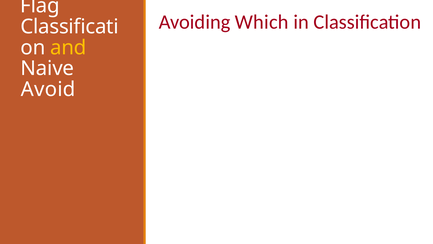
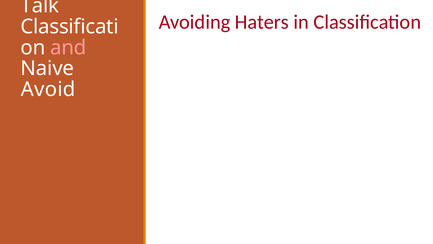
Flag: Flag -> Talk (40, 6)
Which: Which -> Haters (262, 22)
and colour: yellow -> pink (68, 48)
